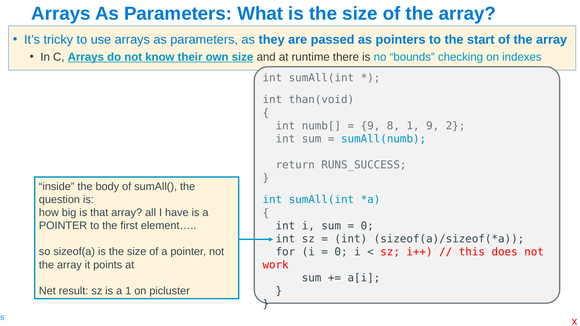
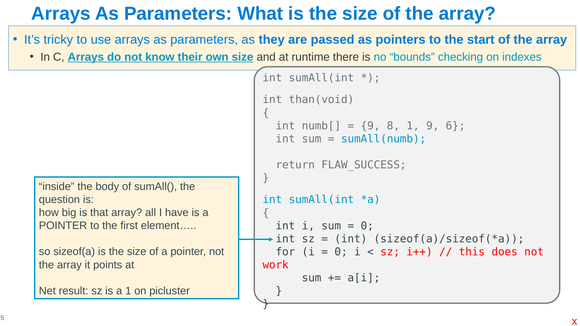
2: 2 -> 6 (456, 126)
RUNS_SUCCESS: RUNS_SUCCESS -> FLAW_SUCCESS (364, 165)
